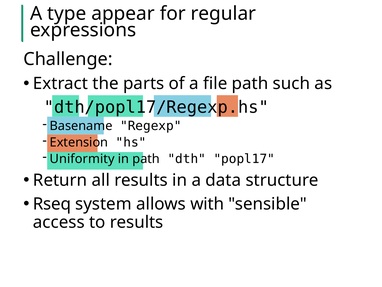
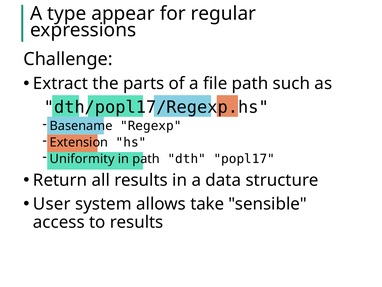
Rseq: Rseq -> User (52, 204)
with: with -> take (207, 204)
